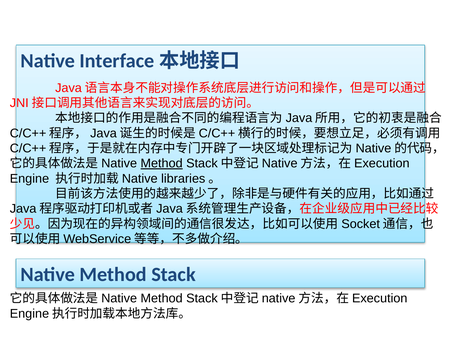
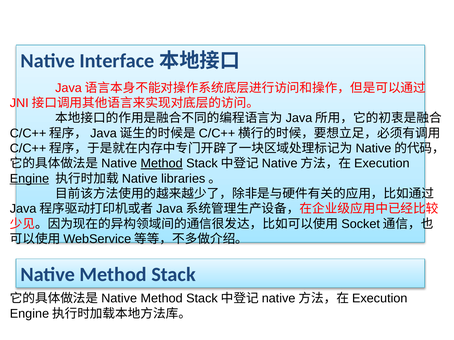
Engine underline: none -> present (29, 179)
